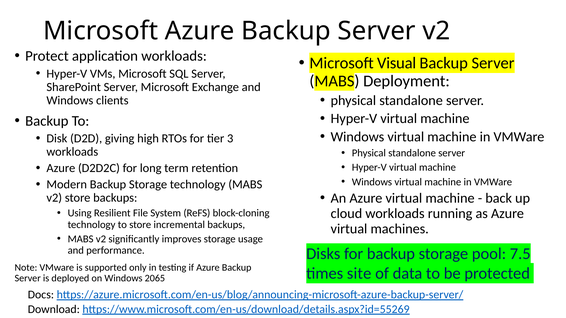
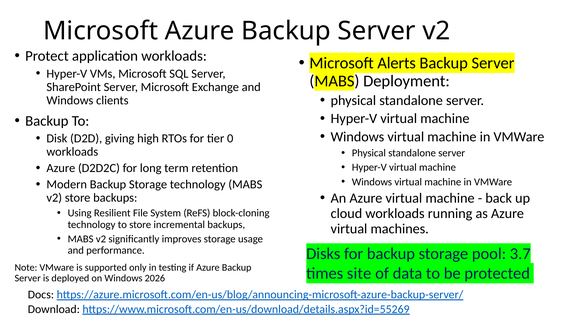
Visual: Visual -> Alerts (397, 63)
3: 3 -> 0 (230, 139)
7.5: 7.5 -> 3.7 (520, 254)
2065: 2065 -> 2026 (155, 279)
